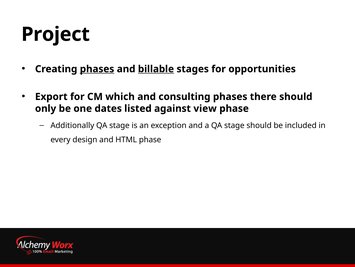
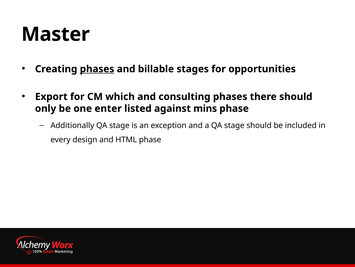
Project: Project -> Master (56, 34)
billable underline: present -> none (156, 69)
dates: dates -> enter (108, 108)
view: view -> mins (205, 108)
